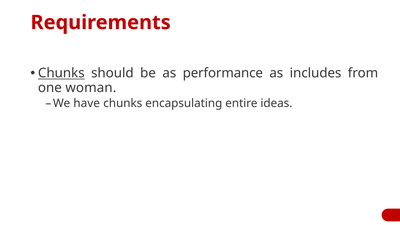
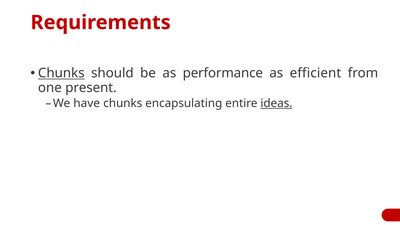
includes: includes -> efficient (315, 73)
woman: woman -> present (91, 88)
ideas underline: none -> present (276, 103)
